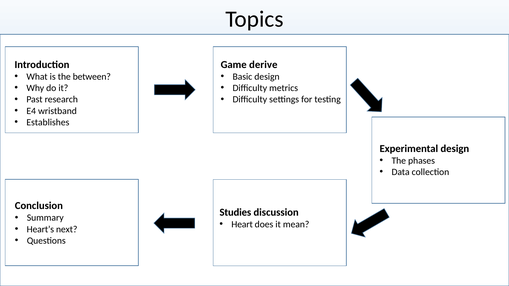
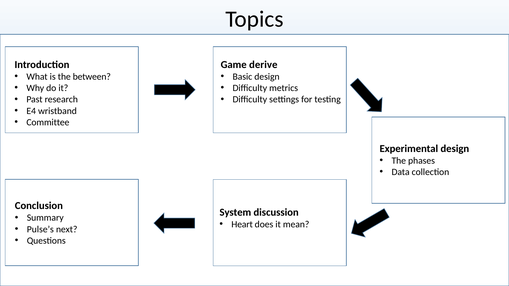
Establishes: Establishes -> Committee (48, 122)
Studies: Studies -> System (235, 213)
Heart’s: Heart’s -> Pulse’s (40, 229)
